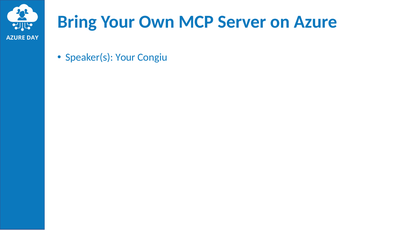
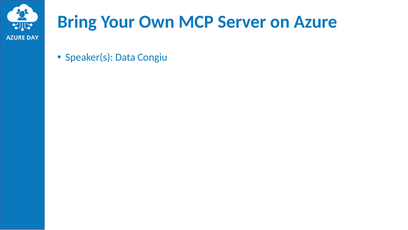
Speaker(s Your: Your -> Data (125, 57)
